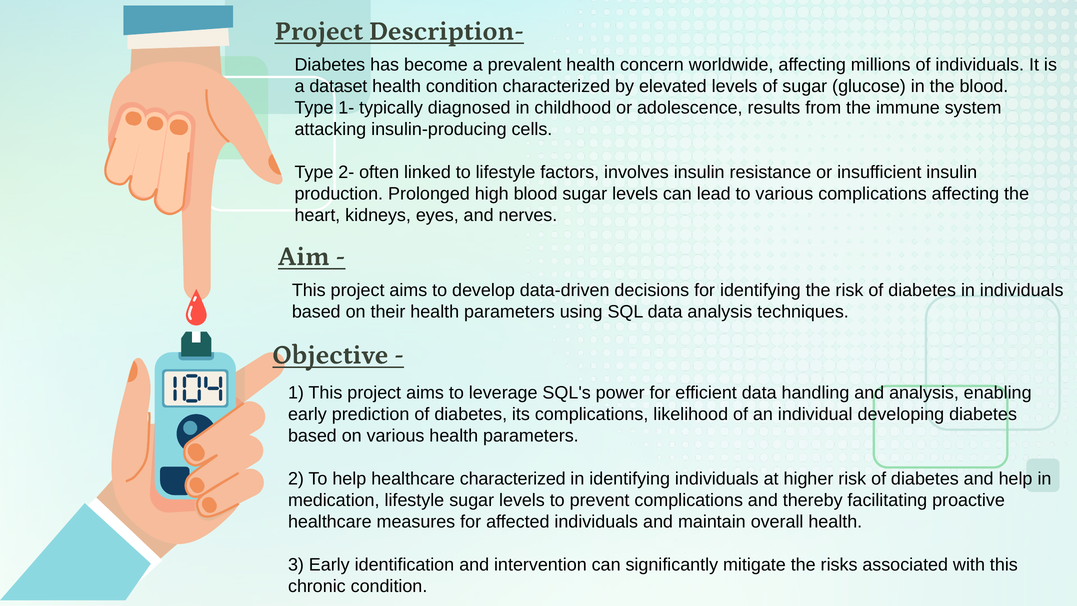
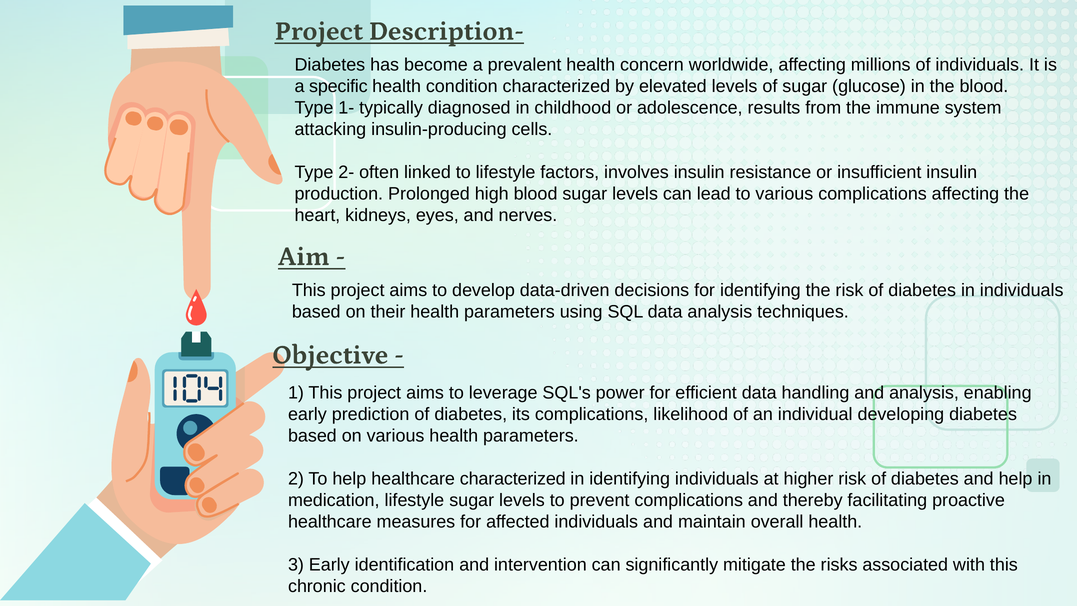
dataset: dataset -> specific (338, 86)
